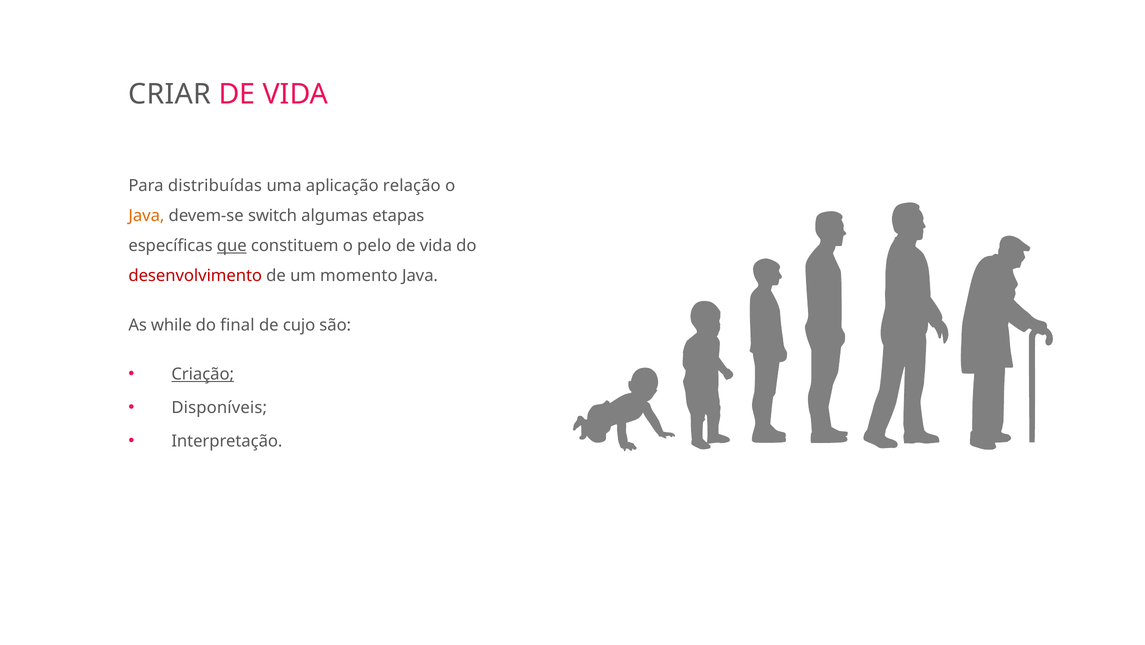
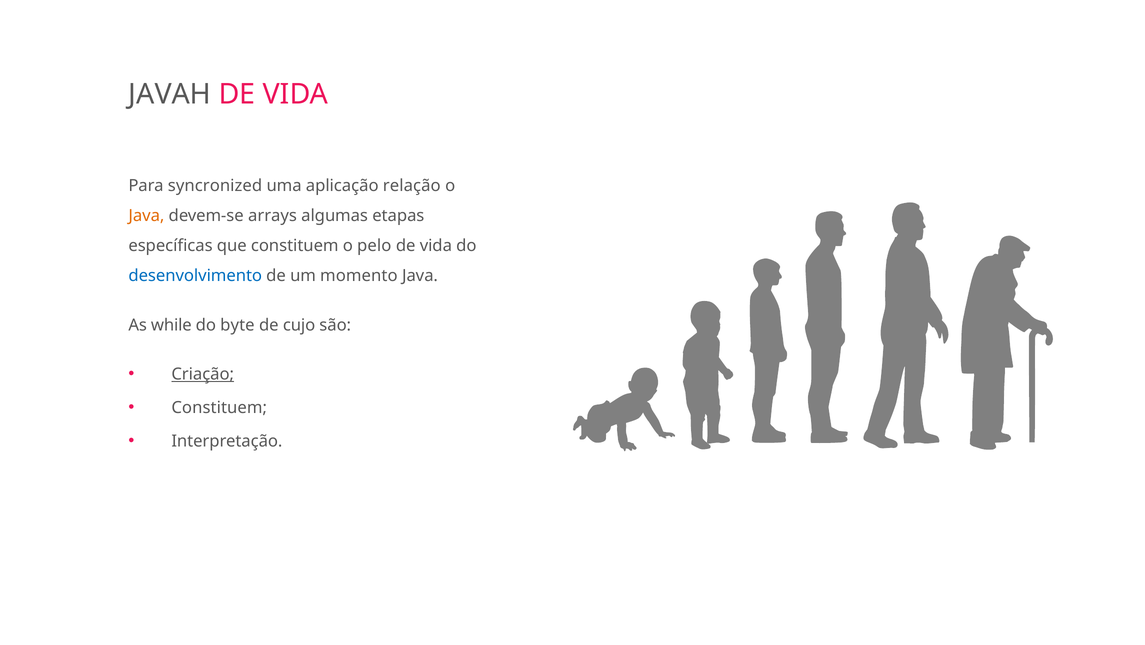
CRIAR: CRIAR -> JAVAH (170, 94)
distribuídas: distribuídas -> syncronized (215, 186)
switch: switch -> arrays (272, 216)
que underline: present -> none (232, 246)
desenvolvimento colour: red -> blue (195, 276)
final: final -> byte (237, 325)
Disponíveis: Disponíveis -> Constituem (219, 408)
